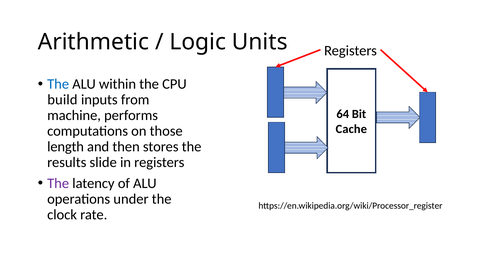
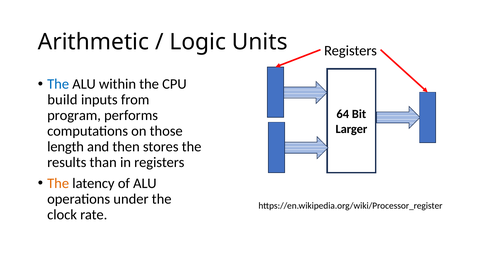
machine: machine -> program (74, 115)
Cache: Cache -> Larger (351, 129)
slide: slide -> than (103, 162)
The colour: purple -> orange (58, 183)
